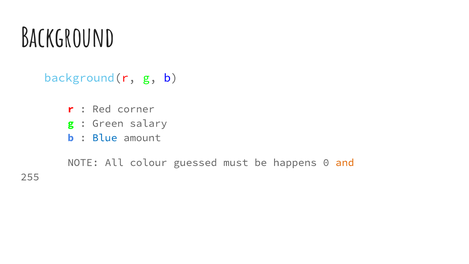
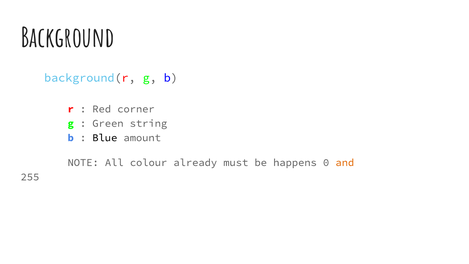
salary: salary -> string (148, 123)
Blue colour: blue -> black (105, 138)
guessed: guessed -> already (195, 162)
